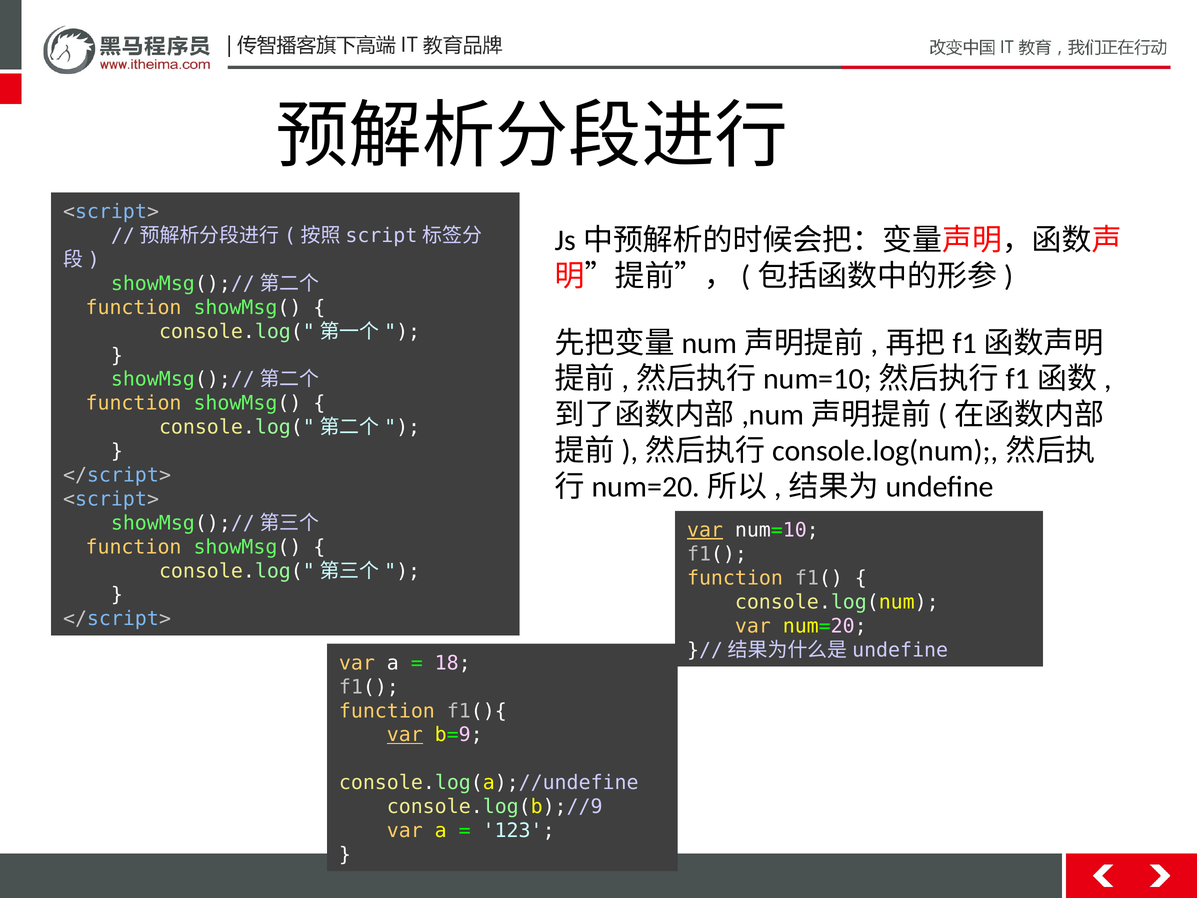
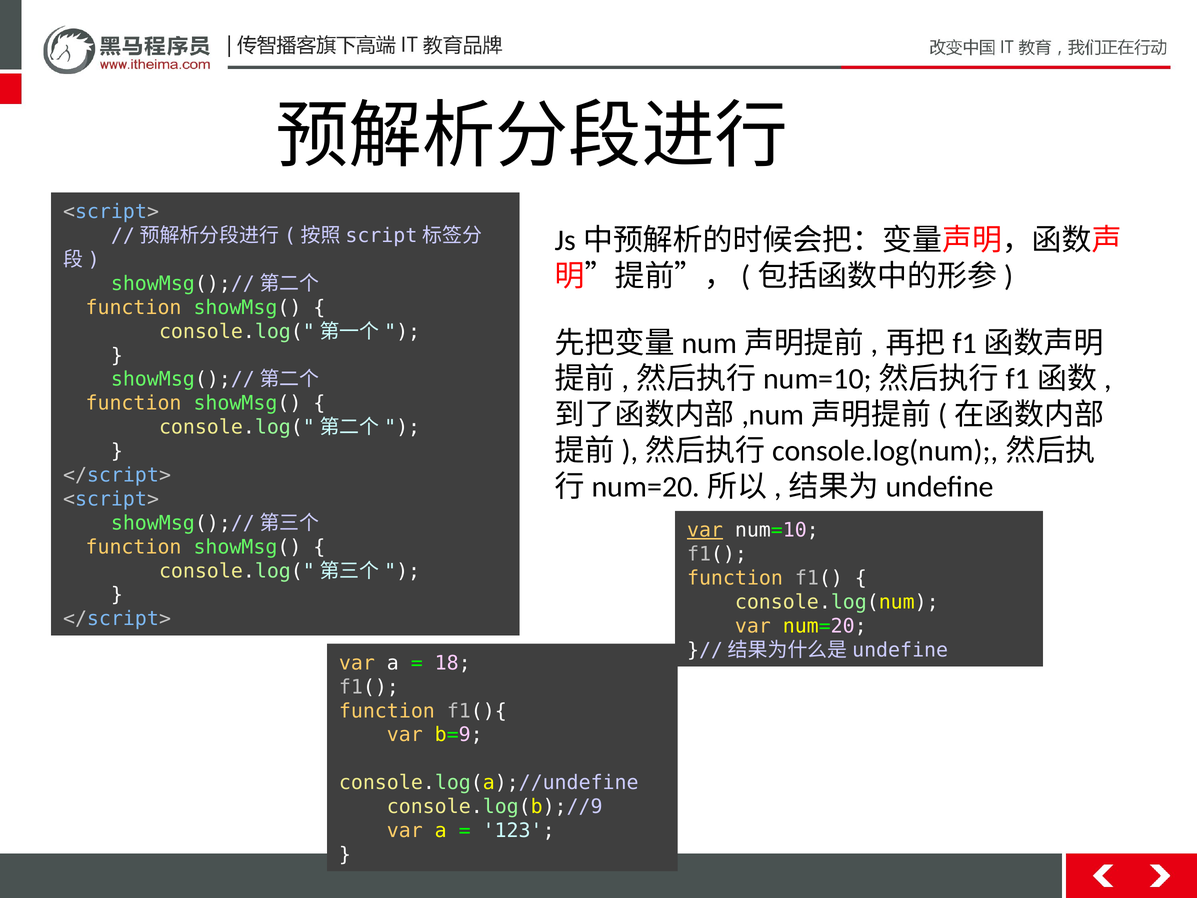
var underline: present -> none (405, 735)
